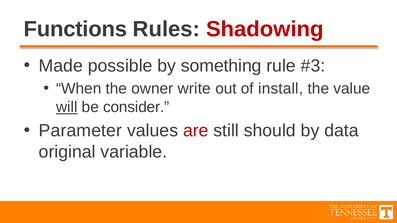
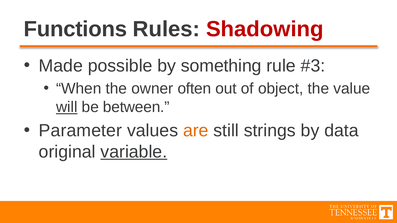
write: write -> often (194, 89)
install: install -> object (281, 89)
consider: consider -> between (136, 107)
are colour: red -> orange (196, 131)
should: should -> strings (270, 131)
variable underline: none -> present (134, 152)
